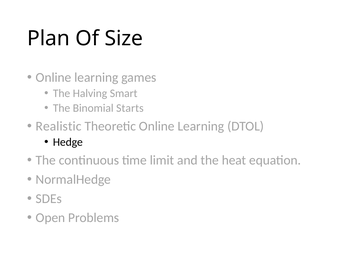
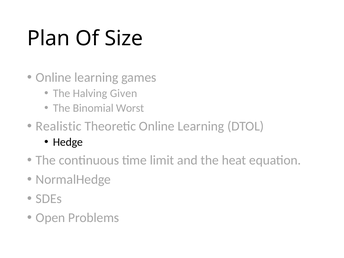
Smart: Smart -> Given (124, 93)
Starts: Starts -> Worst (130, 108)
